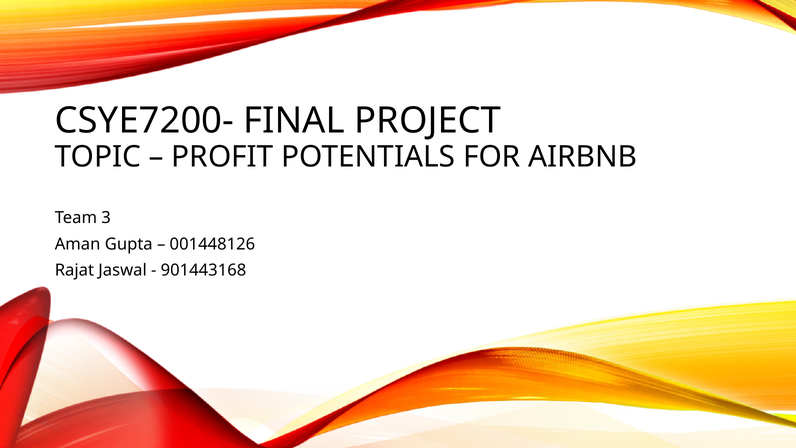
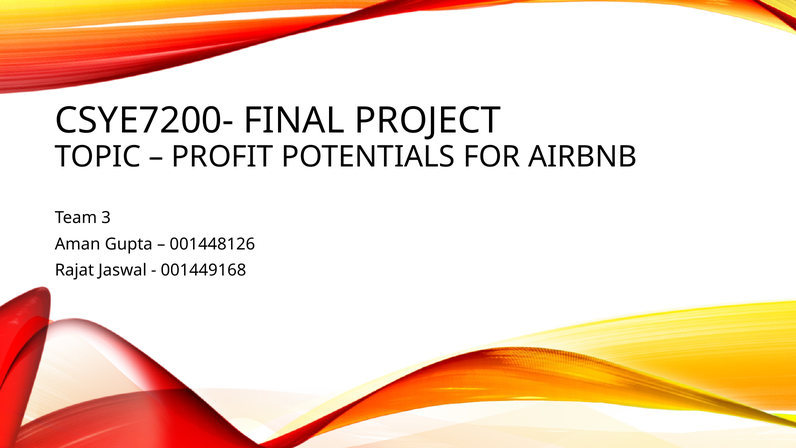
901443168: 901443168 -> 001449168 (203, 270)
